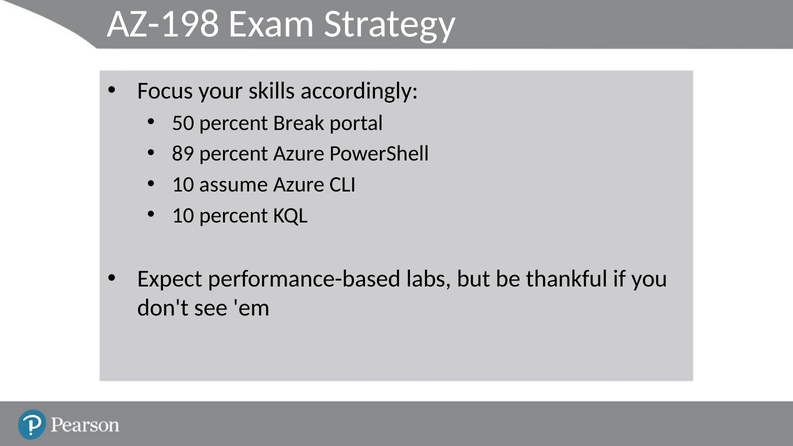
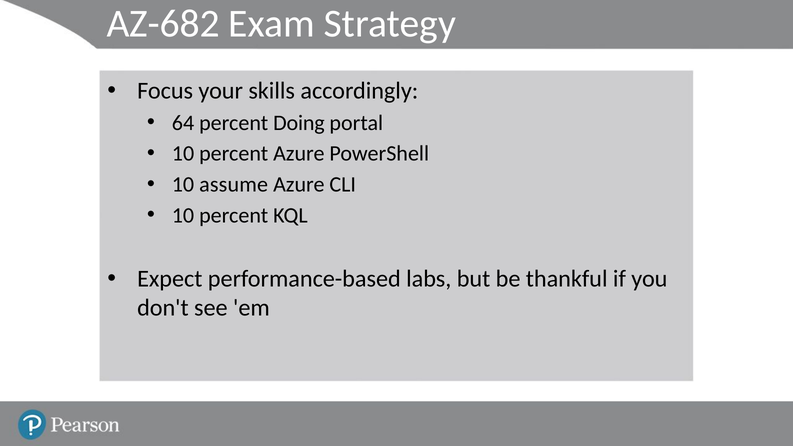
AZ-198: AZ-198 -> AZ-682 (163, 24)
50: 50 -> 64 (183, 123)
Break: Break -> Doing (299, 123)
89: 89 -> 10 (183, 154)
